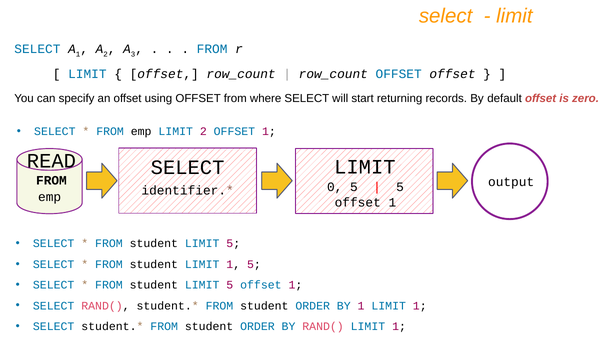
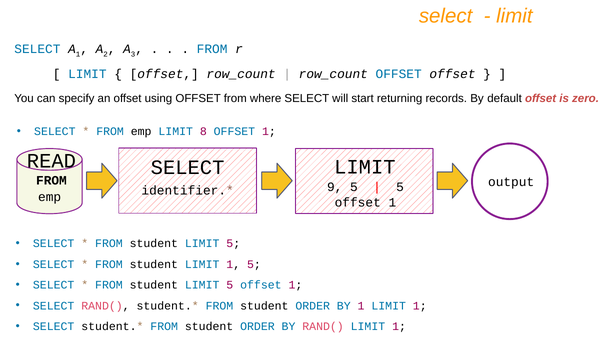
LIMIT 2: 2 -> 8 (203, 132)
0: 0 -> 9 (335, 187)
